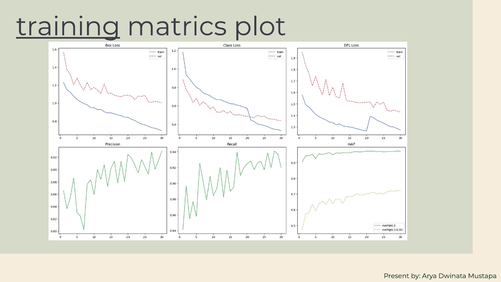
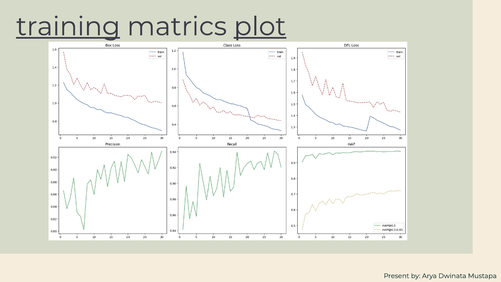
plot underline: none -> present (260, 26)
